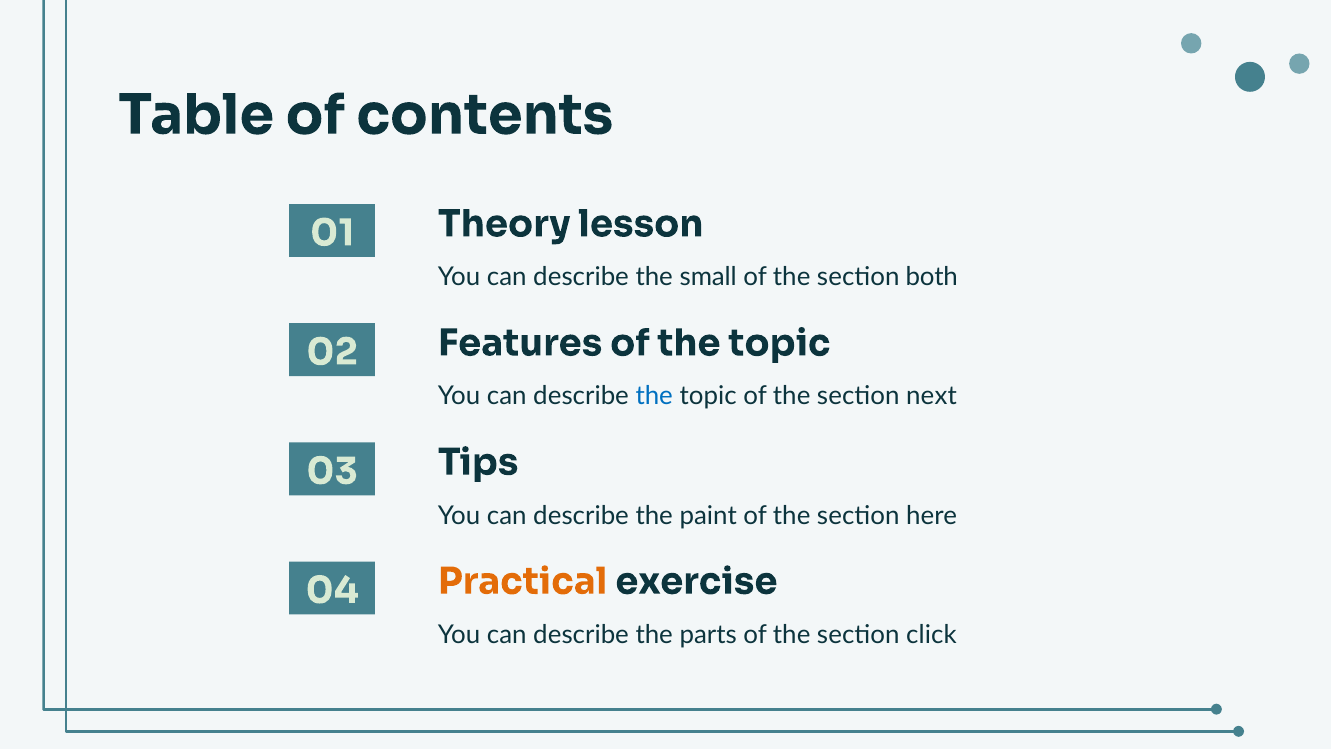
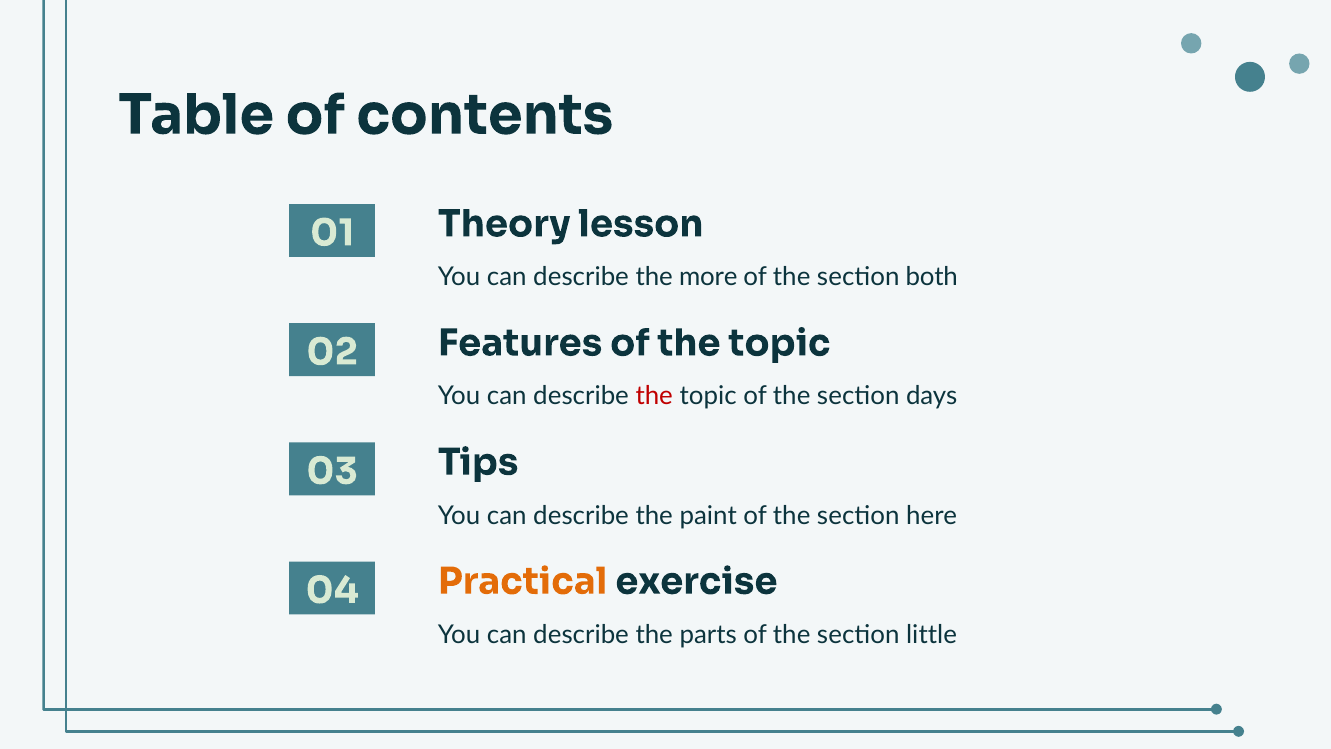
small: small -> more (708, 277)
the colour: blue -> red (654, 396)
next: next -> days (932, 396)
click: click -> little (932, 634)
